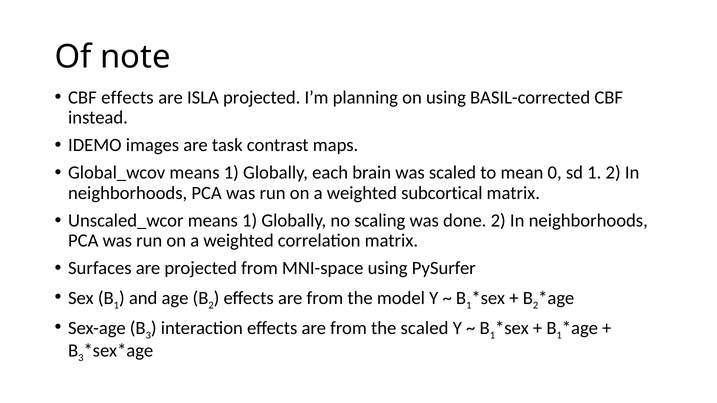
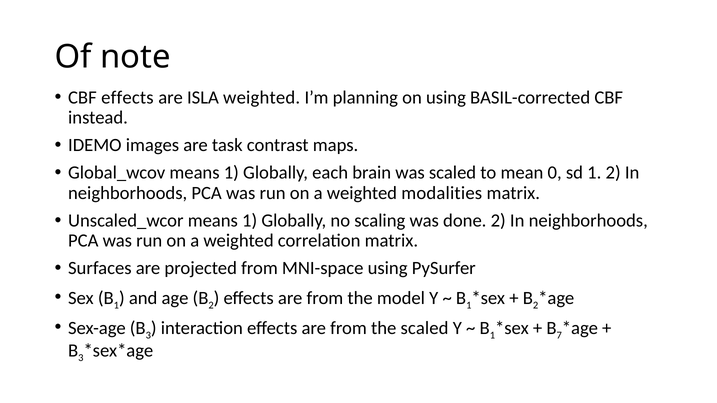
ISLA projected: projected -> weighted (262, 97)
subcortical: subcortical -> modalities (442, 193)
1: 1 -> 7 (559, 336)
